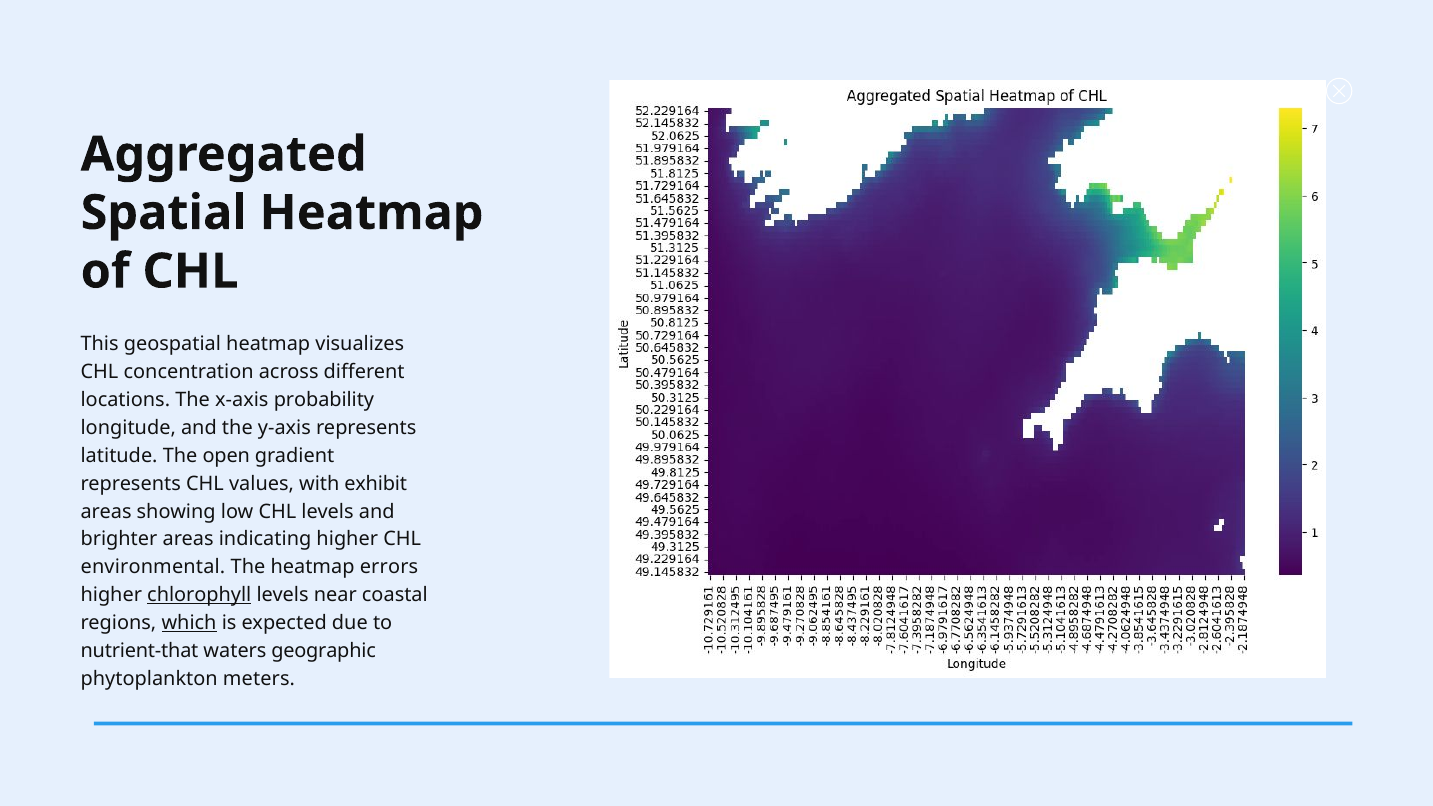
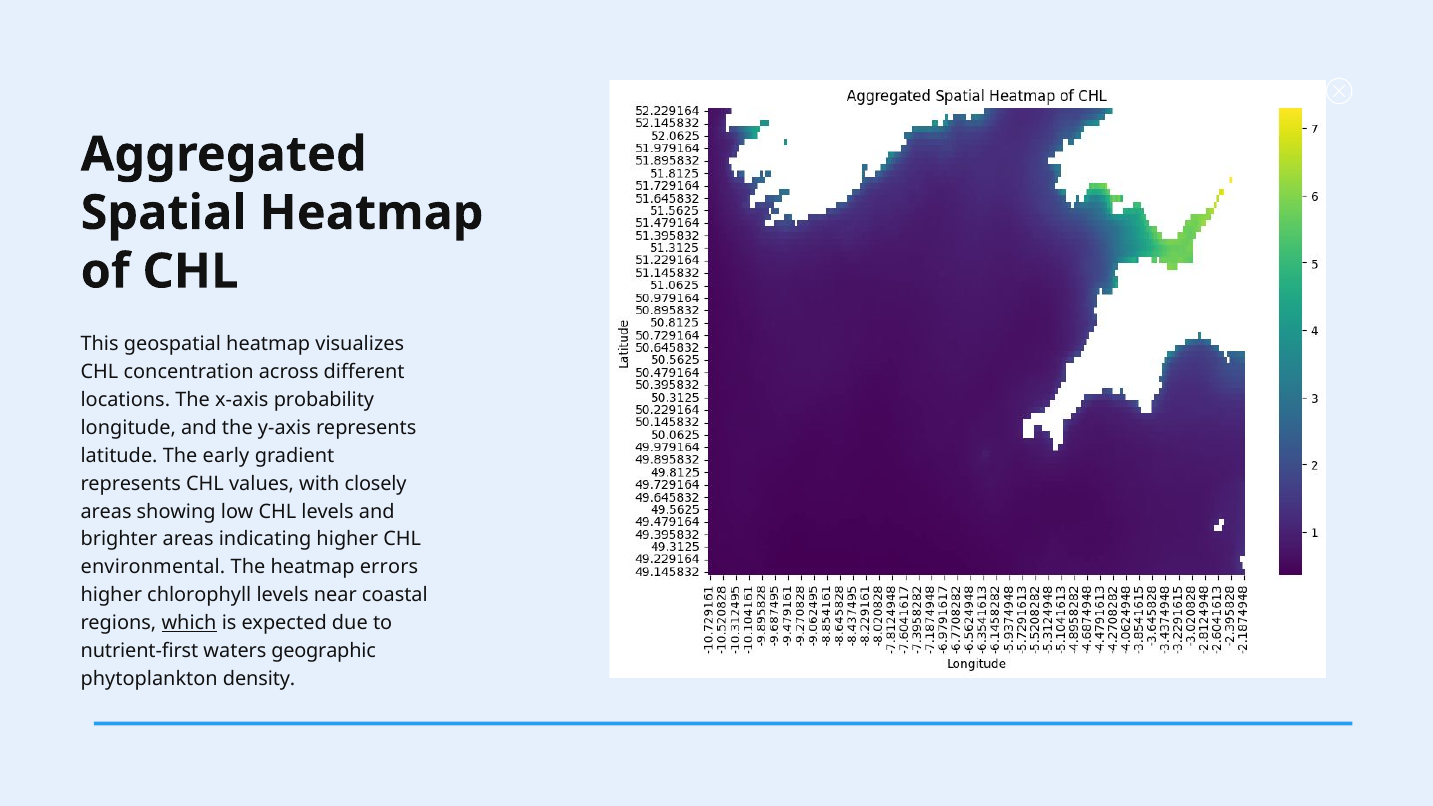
open: open -> early (226, 456)
exhibit: exhibit -> closely (376, 484)
chlorophyll underline: present -> none (199, 595)
nutrient-that: nutrient-that -> nutrient-first (139, 651)
meters: meters -> density (259, 679)
